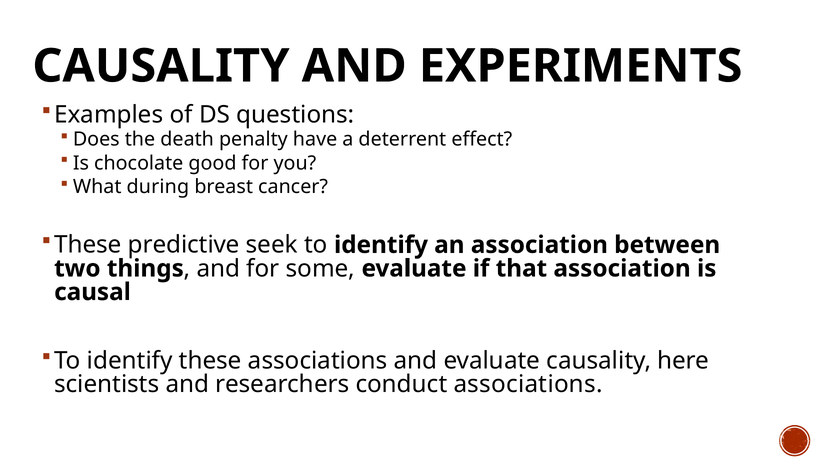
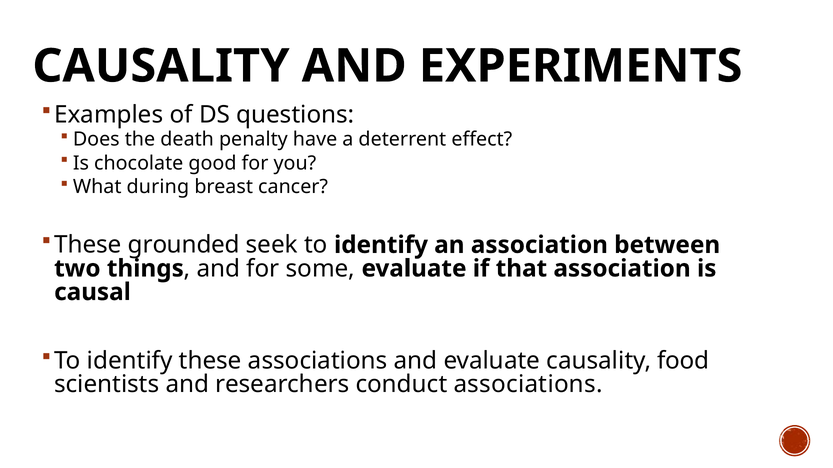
predictive: predictive -> grounded (184, 245)
here: here -> food (683, 361)
